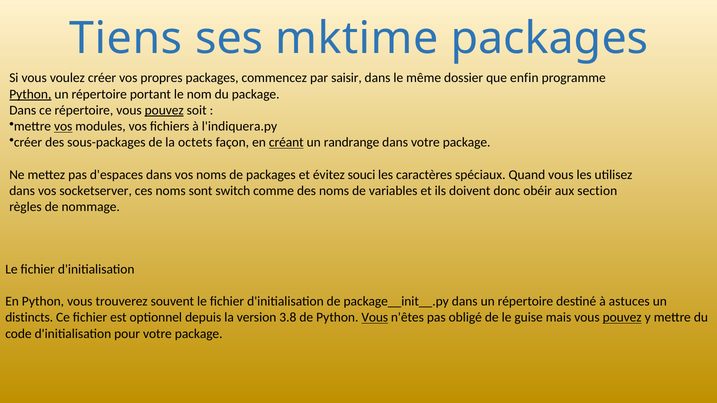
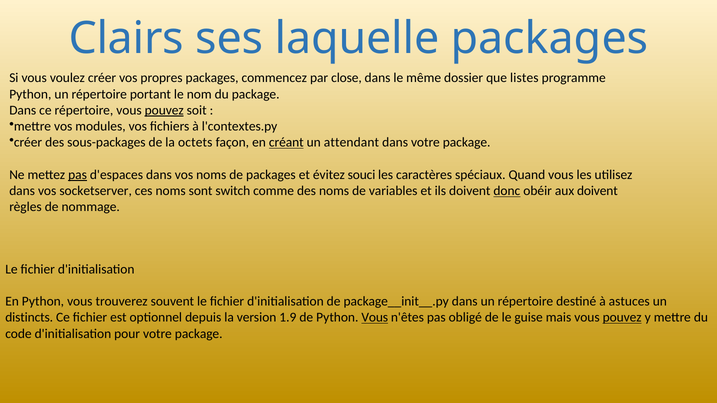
Tiens: Tiens -> Clairs (126, 39)
mktime: mktime -> laquelle (357, 39)
saisir: saisir -> close (346, 78)
enfin: enfin -> listes (524, 78)
Python underline: present -> none (30, 94)
vos underline: present -> none (63, 127)
l'indiquera.py: l'indiquera.py -> l'contextes.py (240, 127)
randrange: randrange -> attendant (351, 143)
pas underline: none -> present (78, 175)
donc underline: none -> present (507, 191)
aux section: section -> doivent (597, 191)
3.8: 3.8 -> 1.9 (288, 318)
